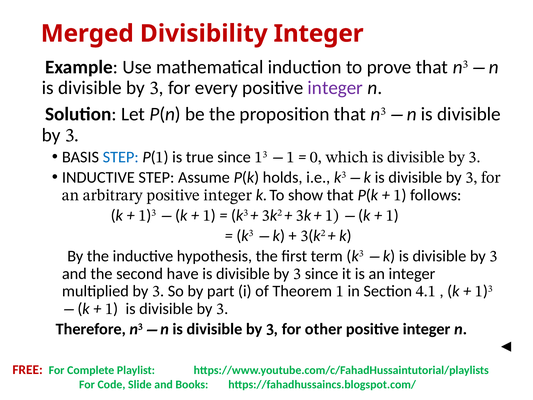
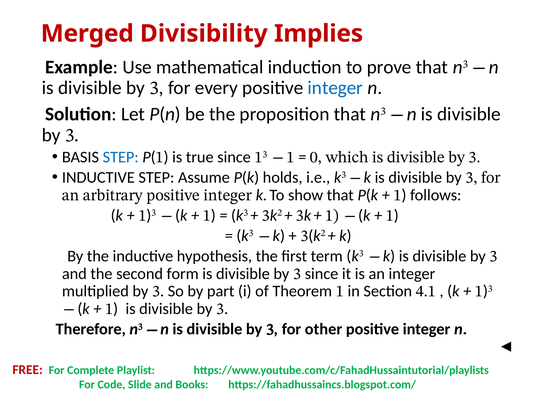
Divisibility Integer: Integer -> Implies (319, 34)
integer colour: purple -> blue (335, 88)
have: have -> form (183, 274)
